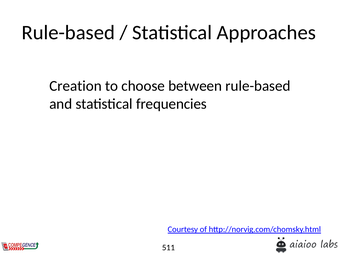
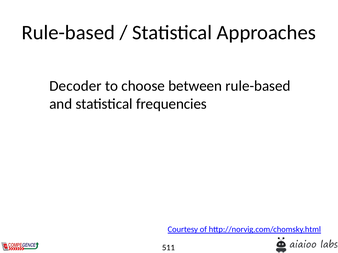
Creation: Creation -> Decoder (75, 86)
